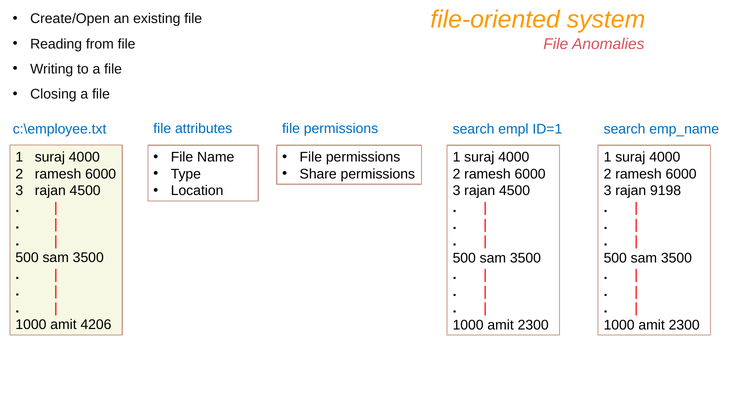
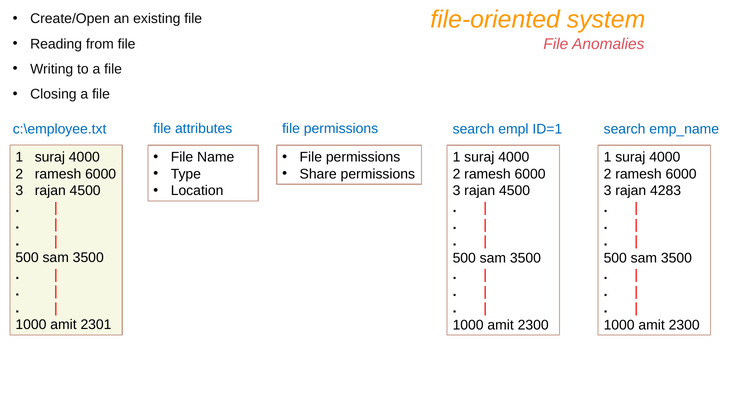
9198: 9198 -> 4283 (666, 191)
4206: 4206 -> 2301 (96, 324)
